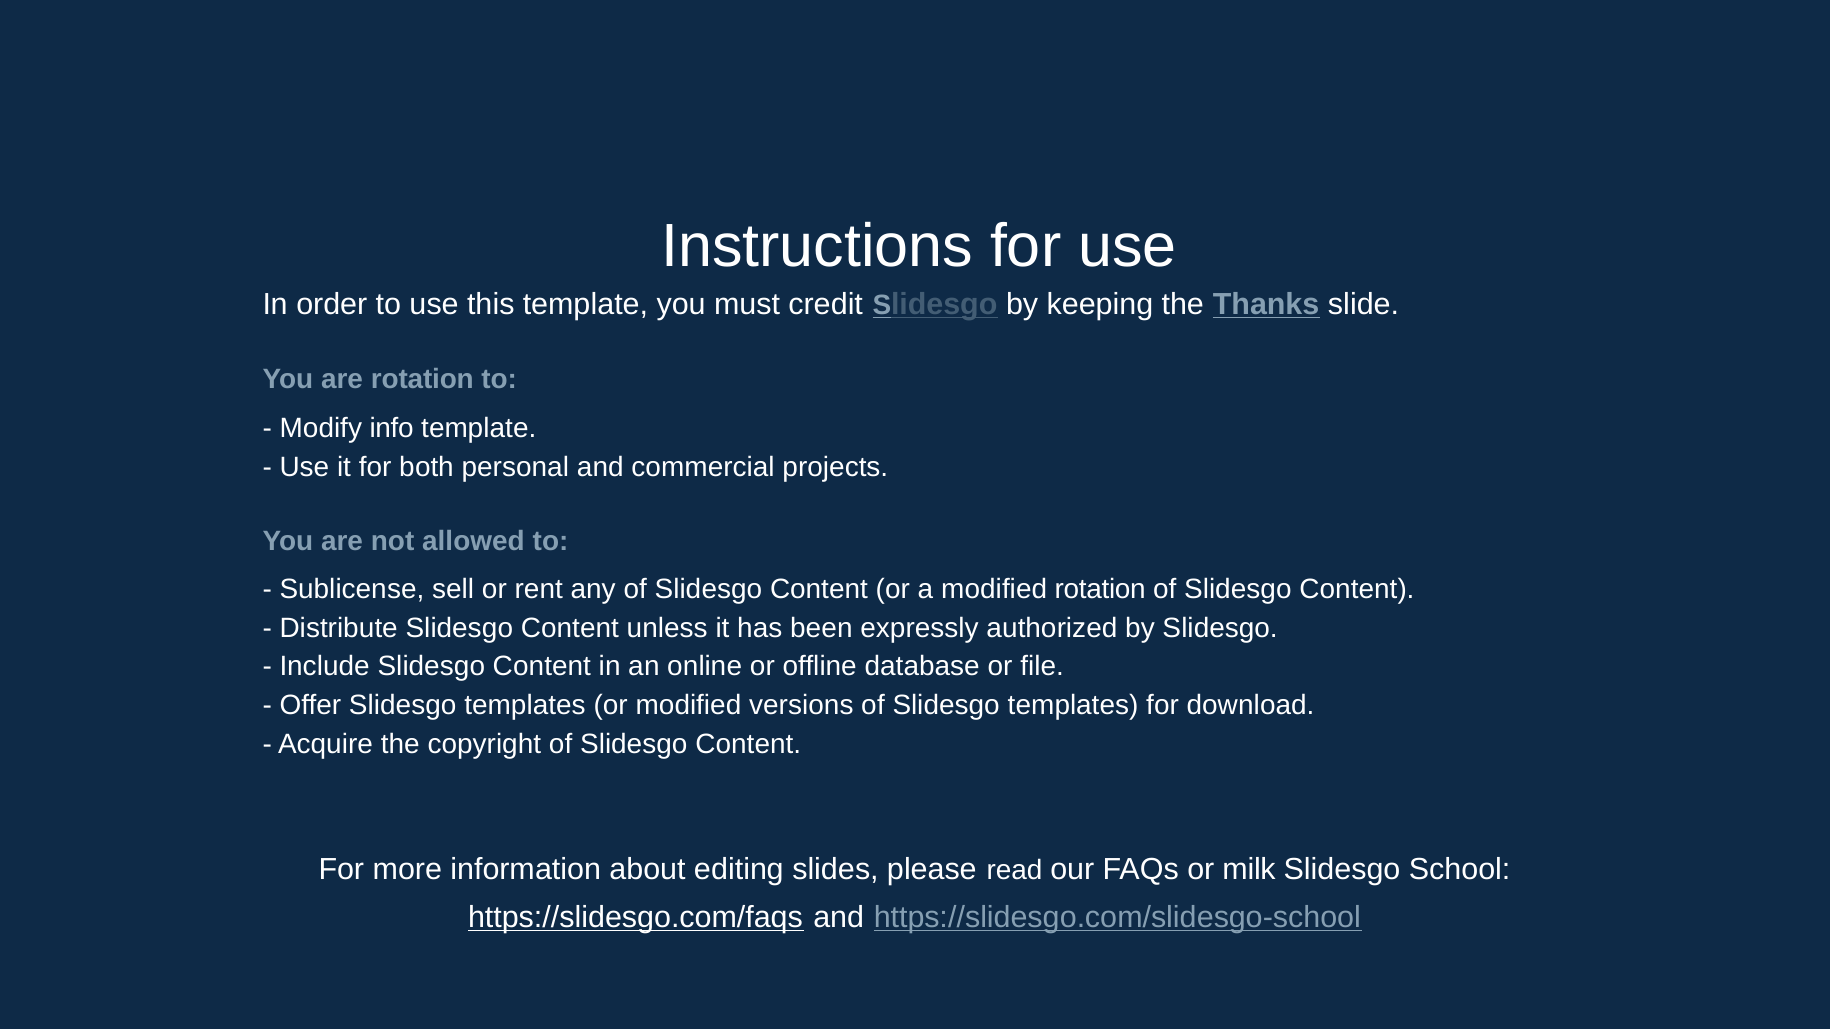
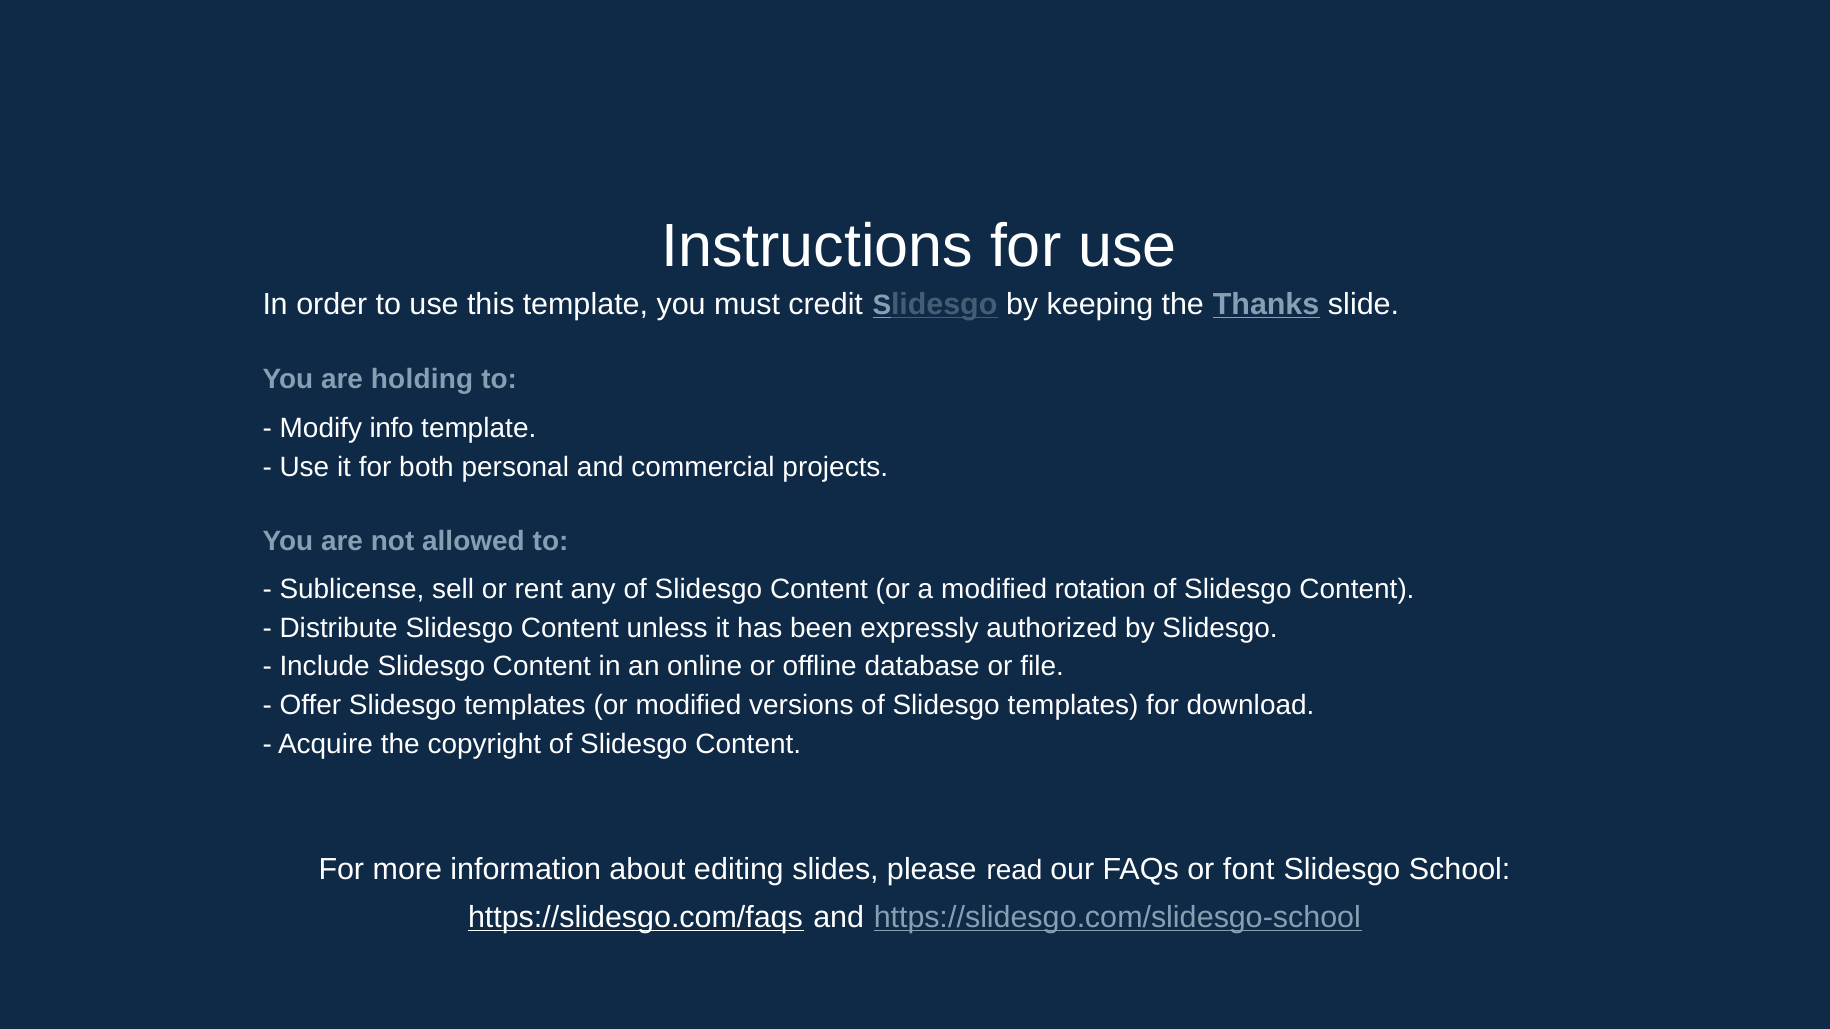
are rotation: rotation -> holding (422, 380)
milk: milk -> font (1249, 870)
